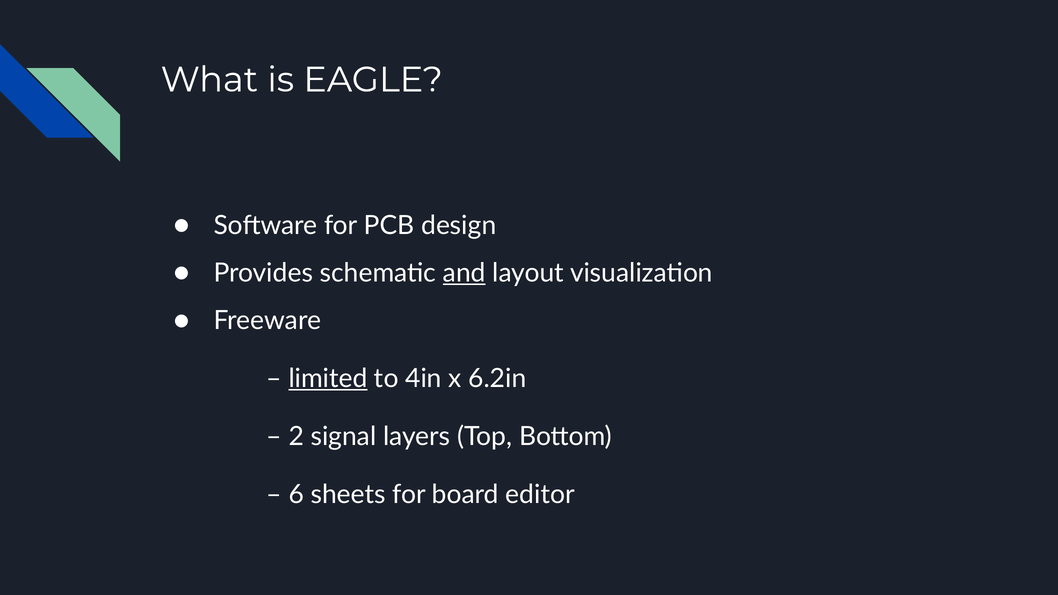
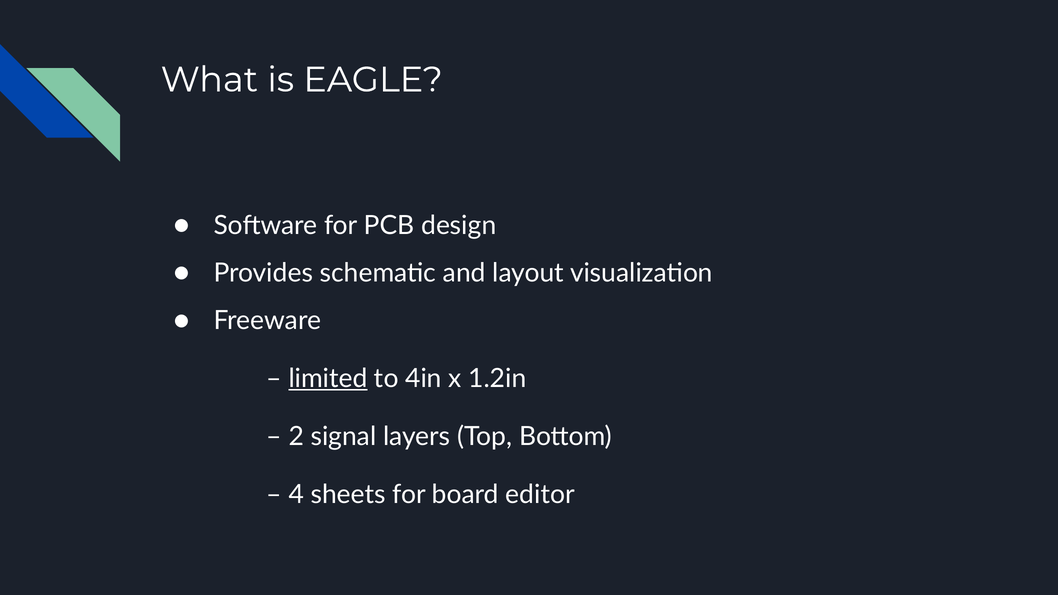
and underline: present -> none (464, 273)
6.2in: 6.2in -> 1.2in (497, 379)
6: 6 -> 4 (296, 494)
